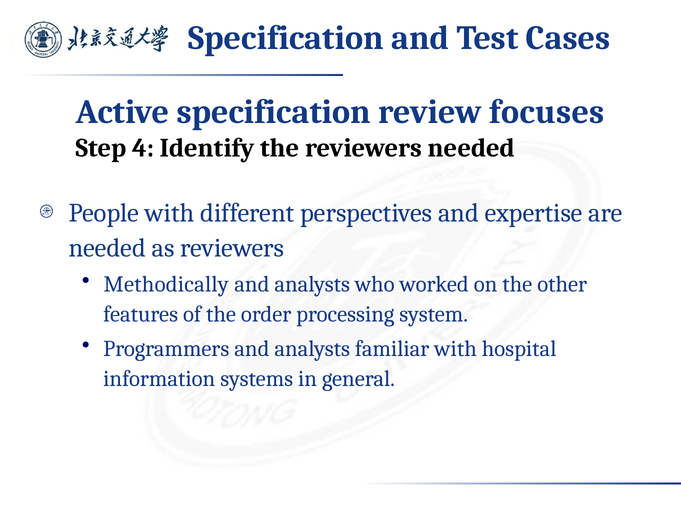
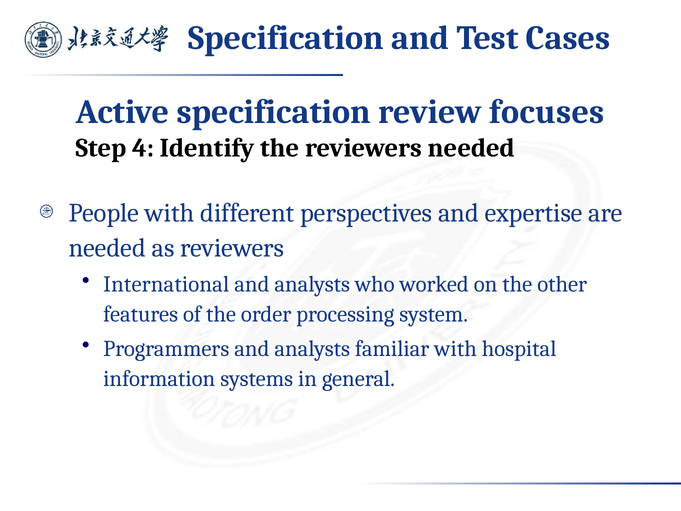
Methodically: Methodically -> International (166, 284)
